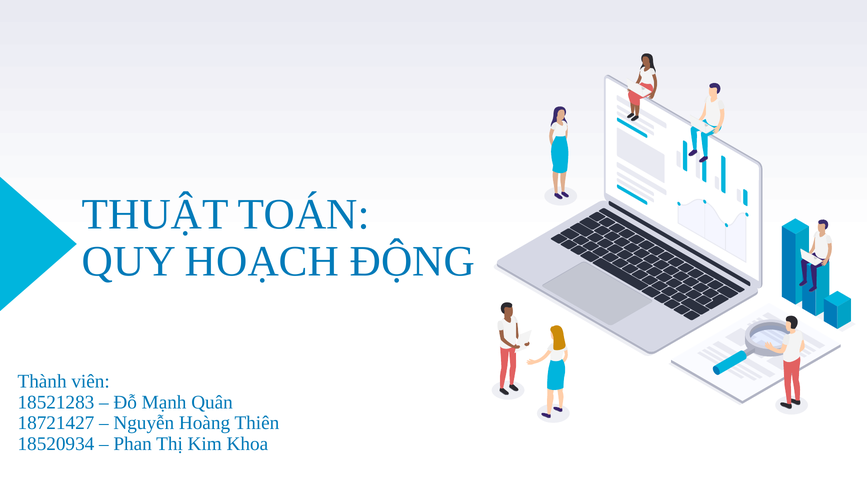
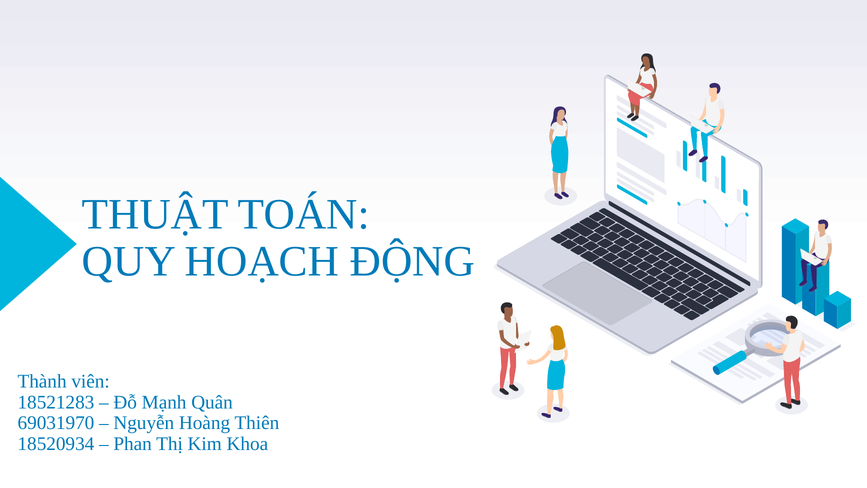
18721427: 18721427 -> 69031970 (56, 423)
